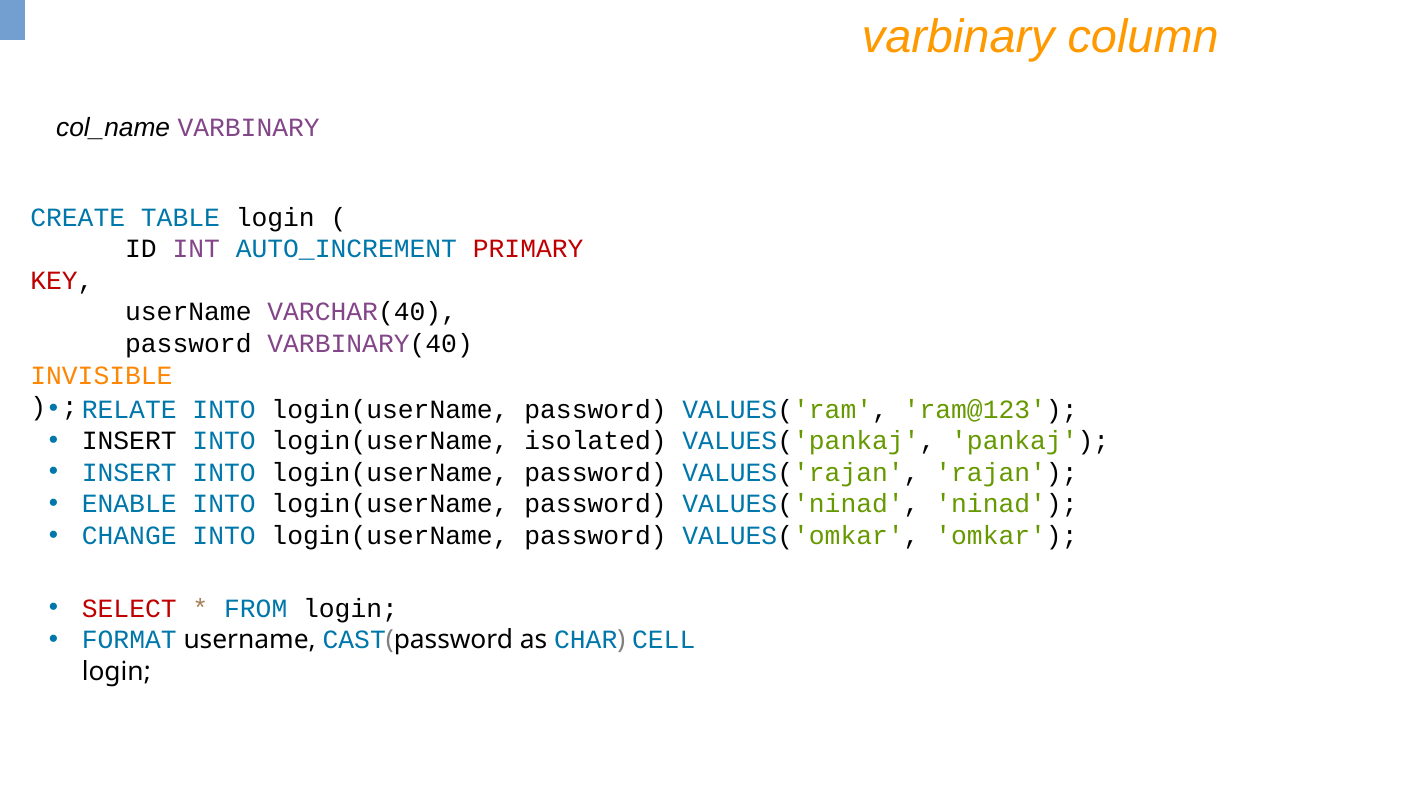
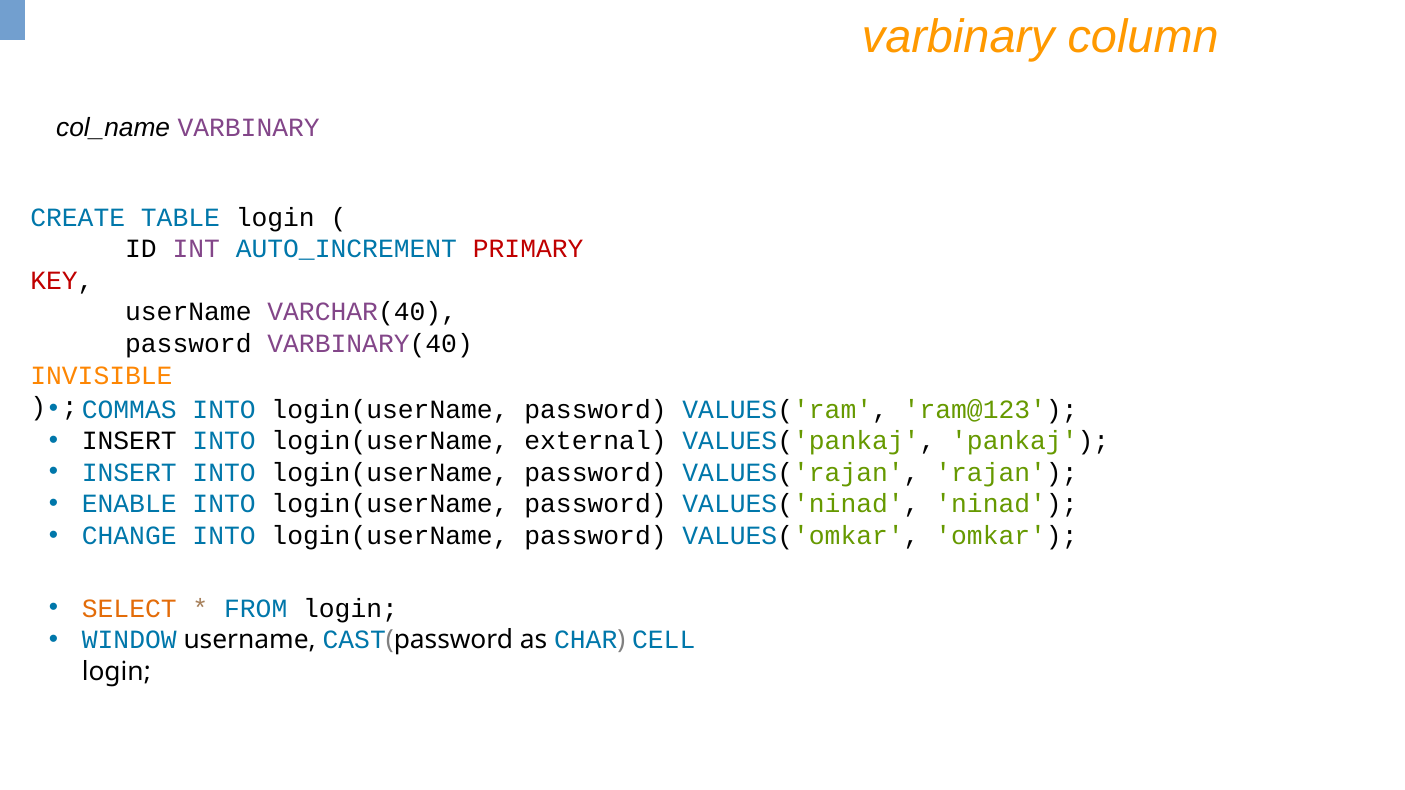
RELATE: RELATE -> COMMAS (129, 410)
isolated: isolated -> external (596, 441)
SELECT colour: red -> orange (129, 609)
FORMAT: FORMAT -> WINDOW (129, 640)
